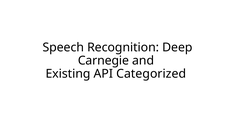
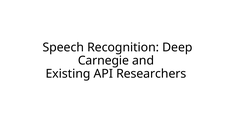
Categorized: Categorized -> Researchers (151, 74)
